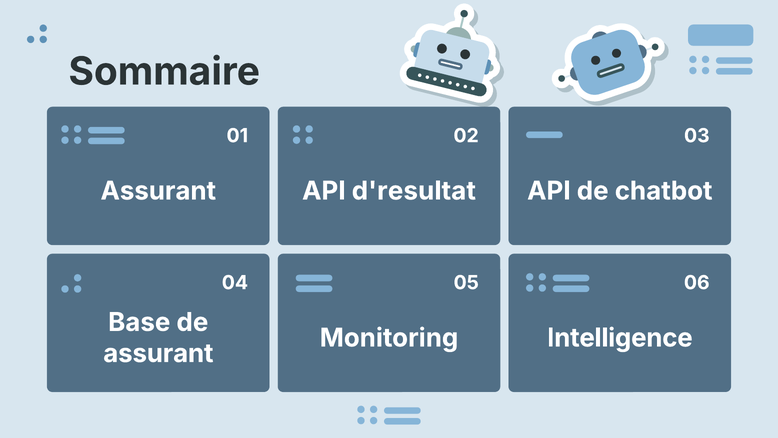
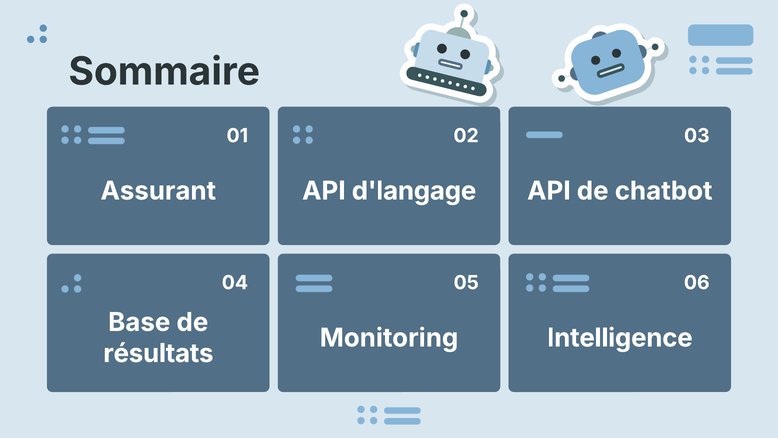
d'resultat: d'resultat -> d'langage (414, 191)
assurant: assurant -> résultats (158, 353)
